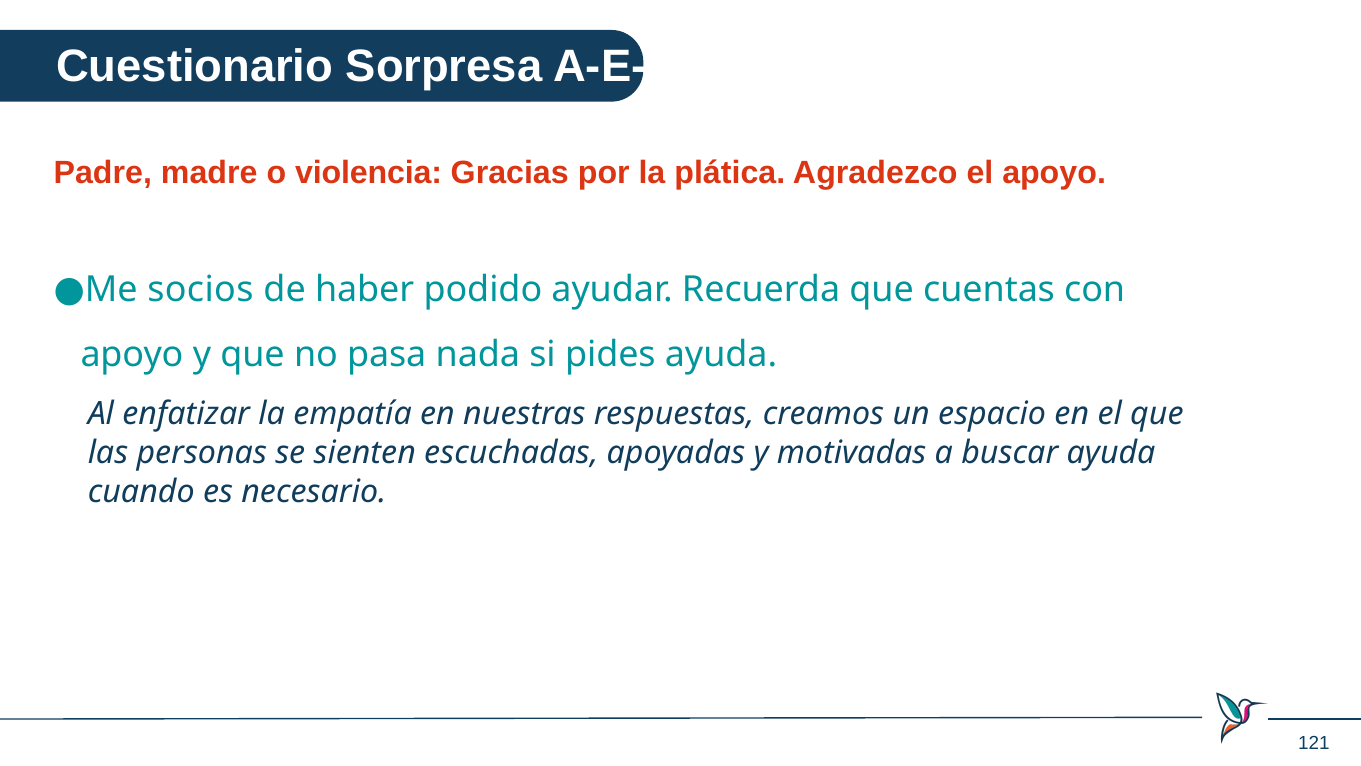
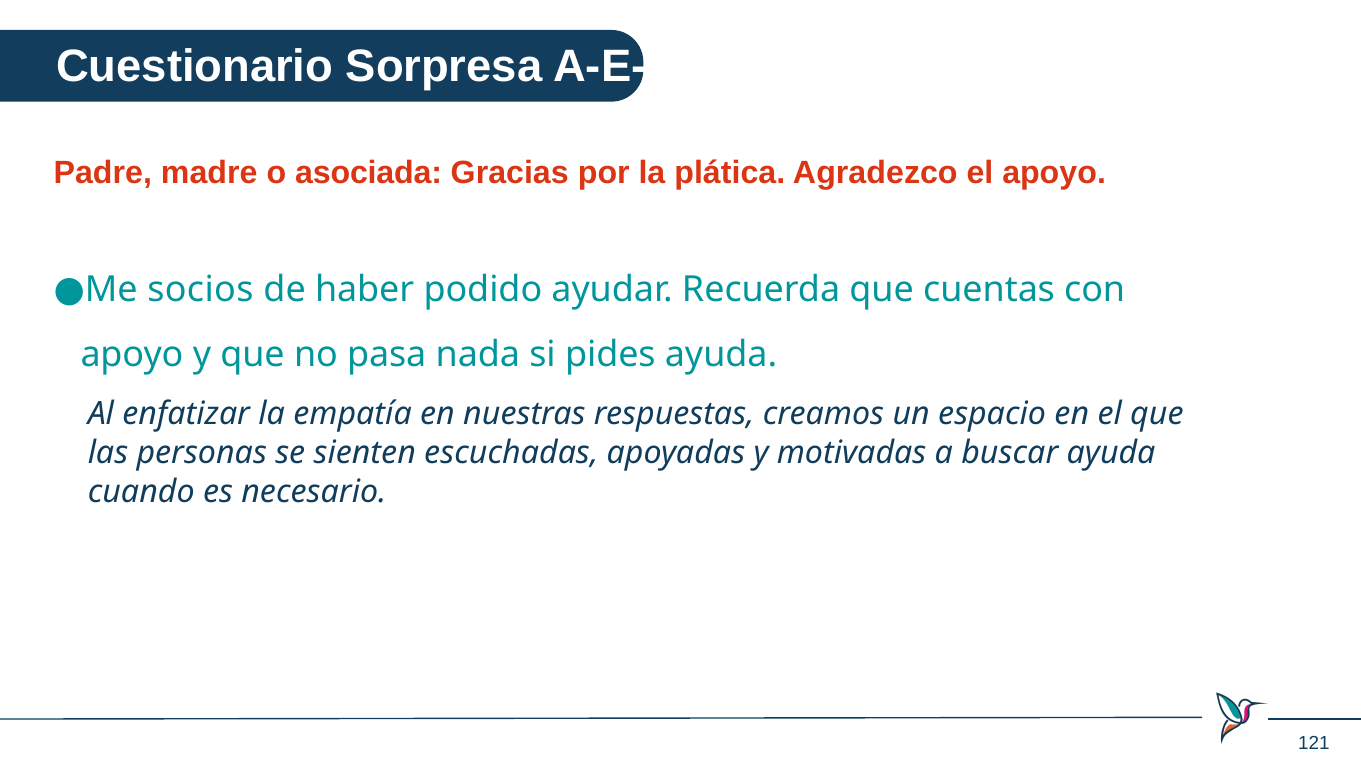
violencia: violencia -> asociada (369, 173)
